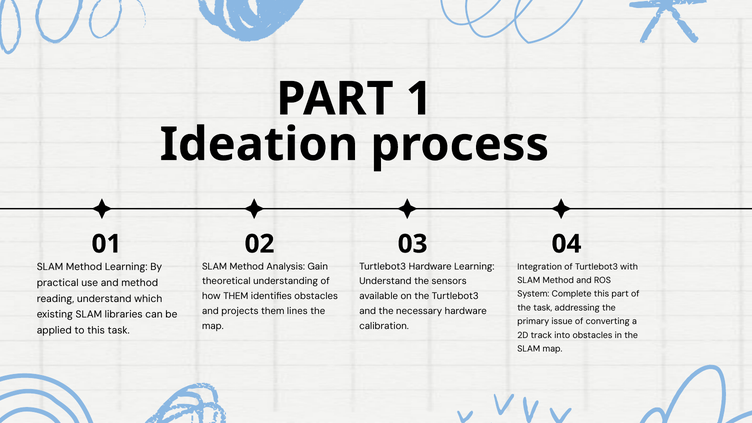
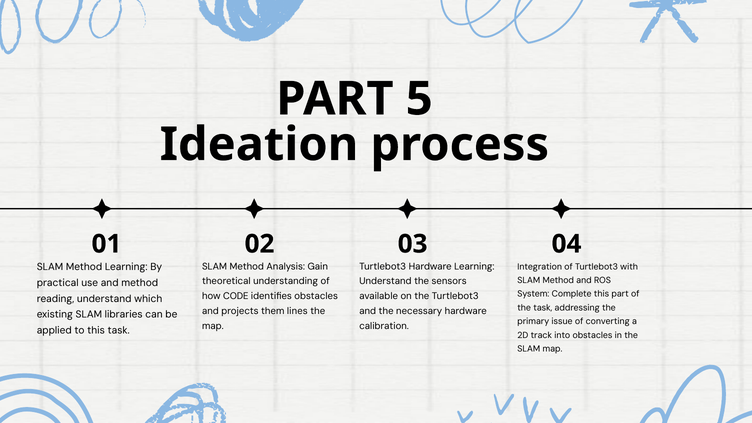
1: 1 -> 5 (419, 99)
how THEM: THEM -> CODE (236, 296)
